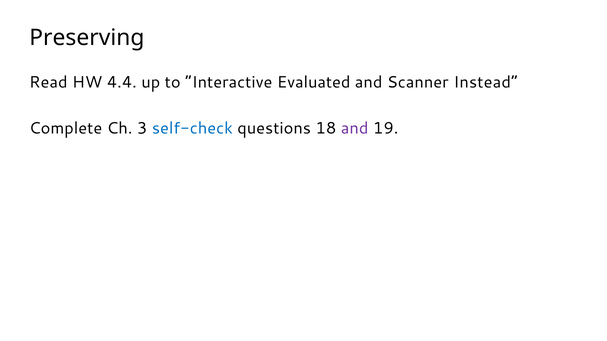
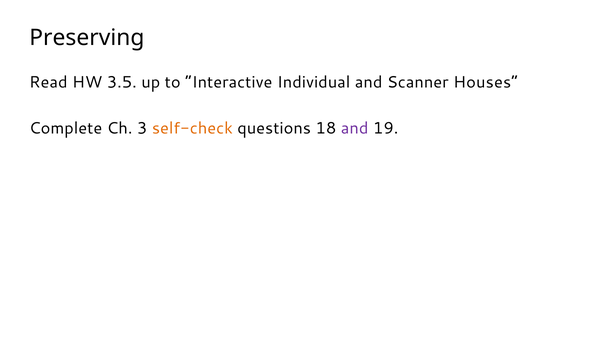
4.4: 4.4 -> 3.5 (122, 83)
Evaluated: Evaluated -> Individual (314, 83)
Instead: Instead -> Houses (486, 83)
self-check colour: blue -> orange (192, 129)
